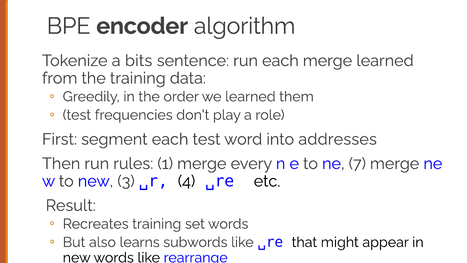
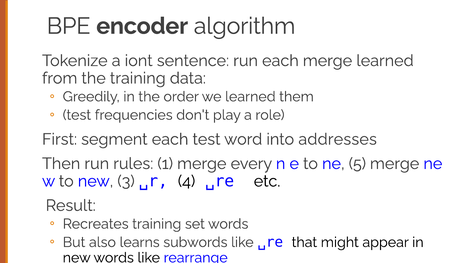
bits: bits -> iont (139, 61)
7: 7 -> 5 (357, 163)
